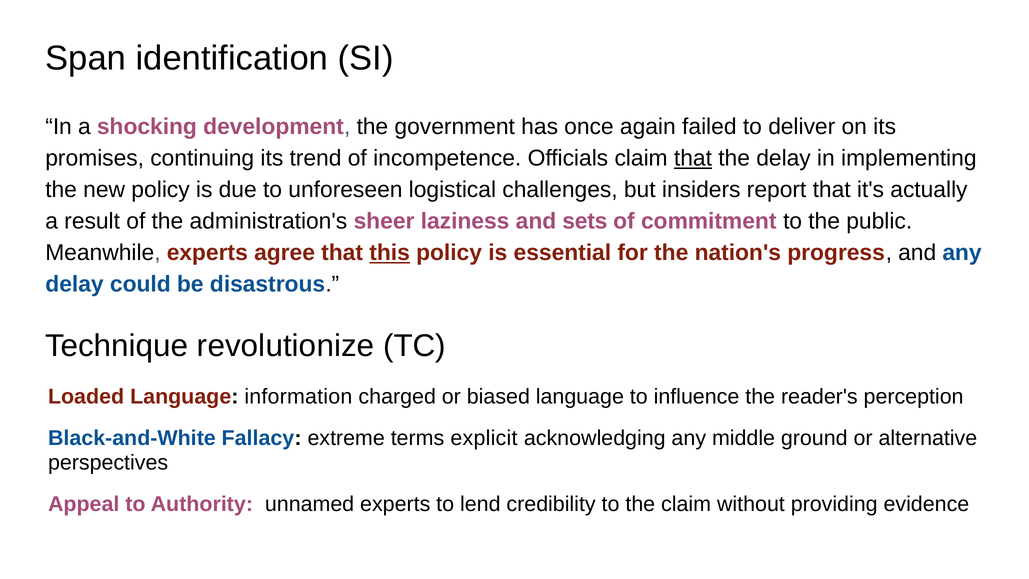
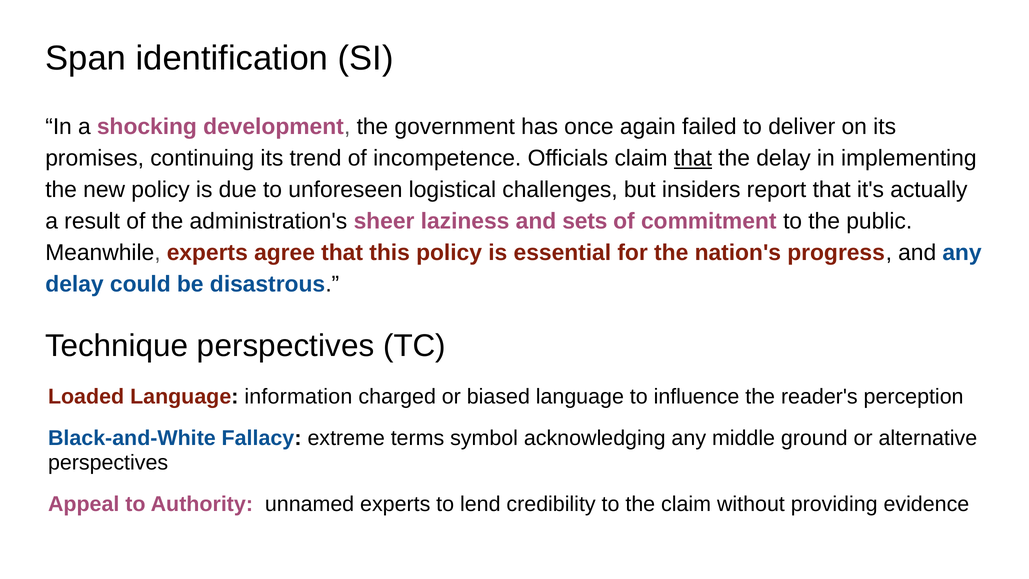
this underline: present -> none (390, 253)
Technique revolutionize: revolutionize -> perspectives (286, 346)
explicit: explicit -> symbol (484, 438)
